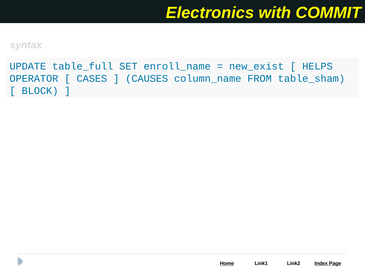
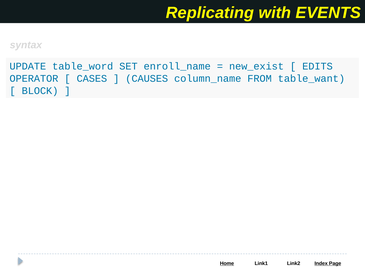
Electronics: Electronics -> Replicating (210, 13)
COMMIT: COMMIT -> EVENTS (328, 13)
table_full: table_full -> table_word (83, 66)
HELPS: HELPS -> EDITS (317, 66)
table_sham: table_sham -> table_want (311, 79)
